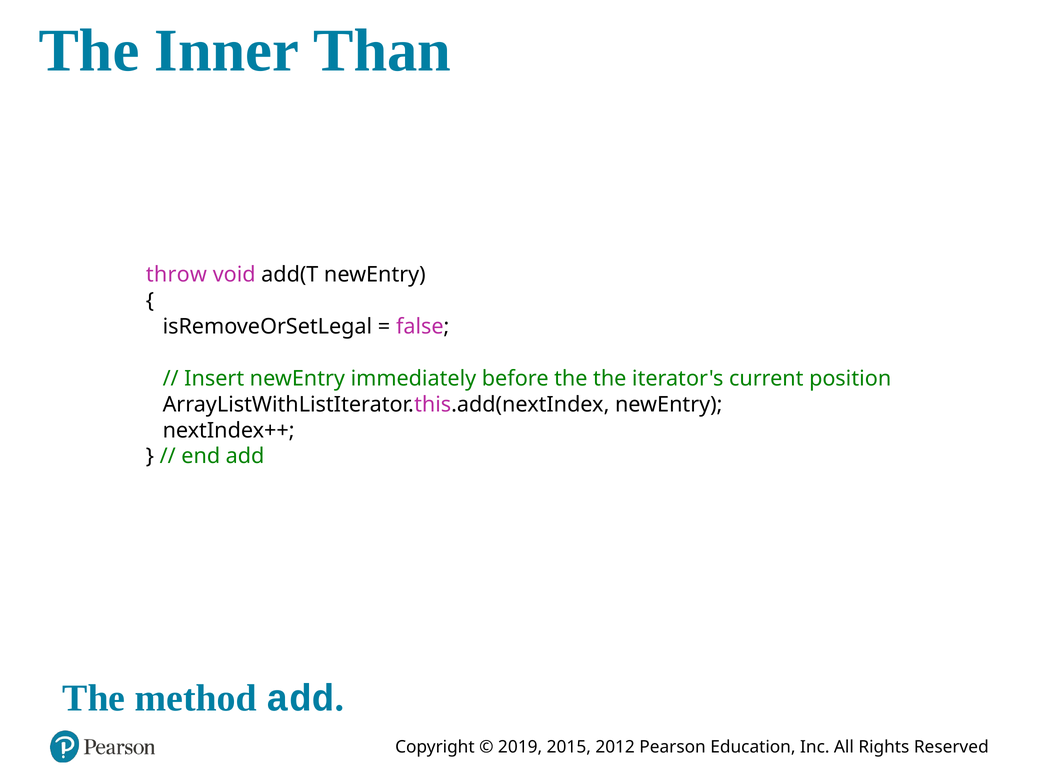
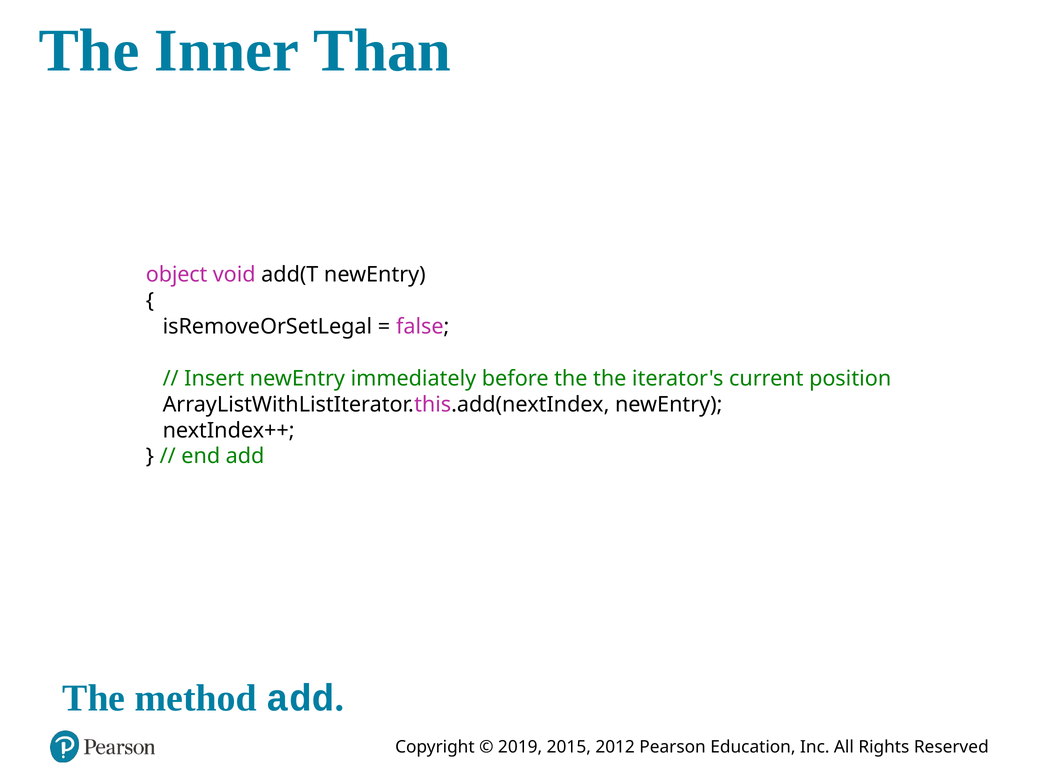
throw: throw -> object (177, 274)
